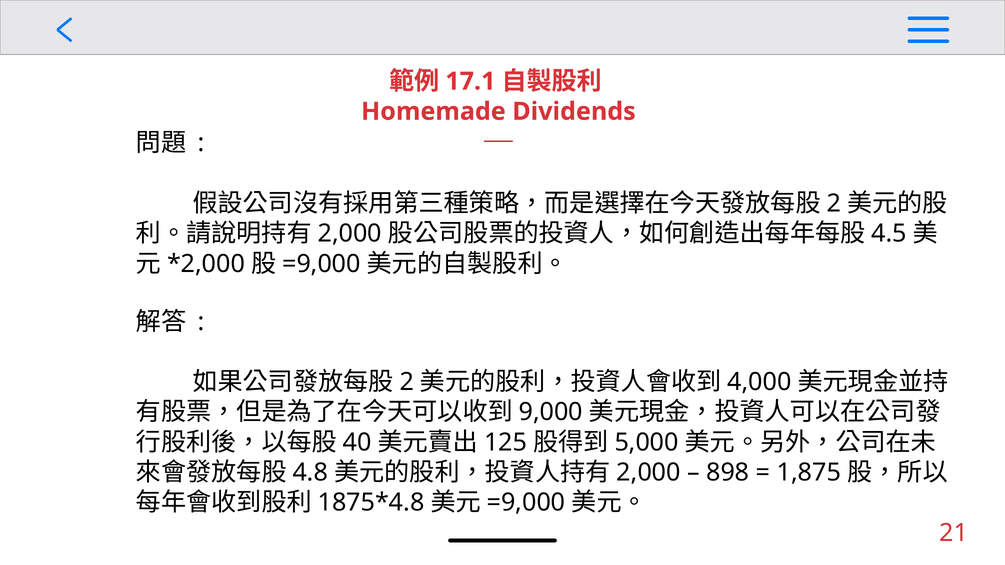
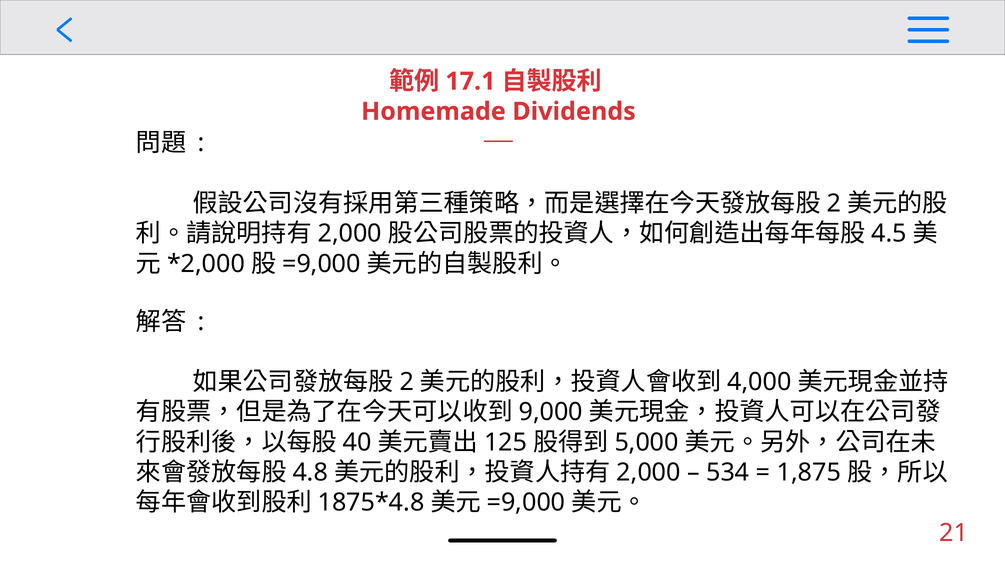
898: 898 -> 534 (728, 473)
